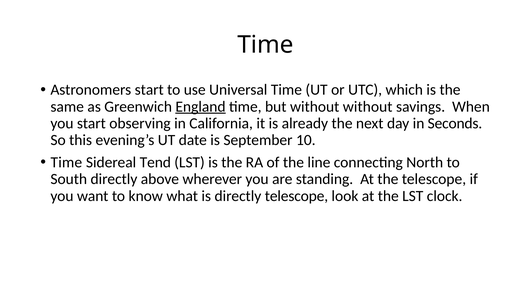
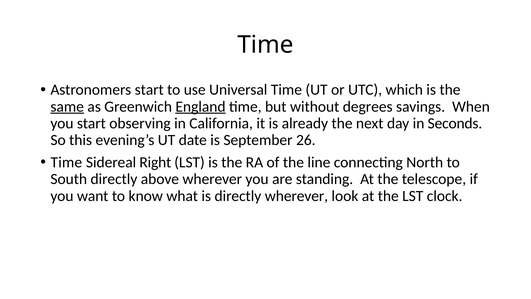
same underline: none -> present (67, 107)
without without: without -> degrees (368, 107)
10: 10 -> 26 (306, 140)
Tend: Tend -> Right (155, 162)
directly telescope: telescope -> wherever (296, 196)
